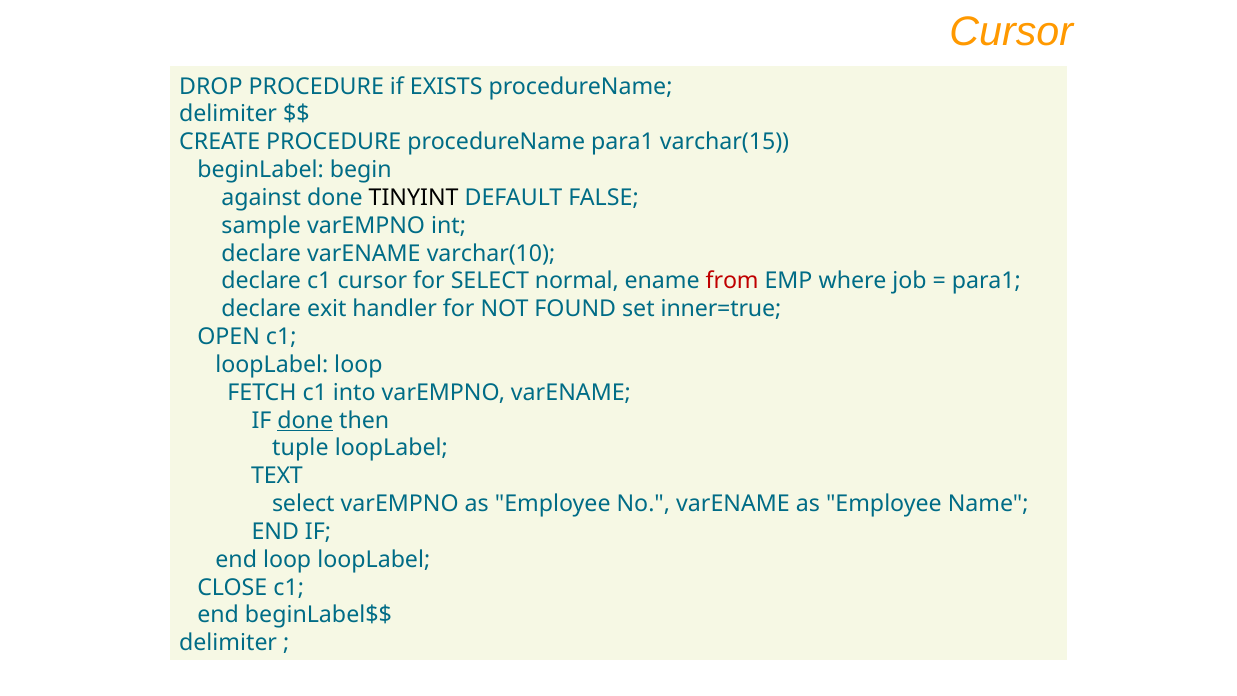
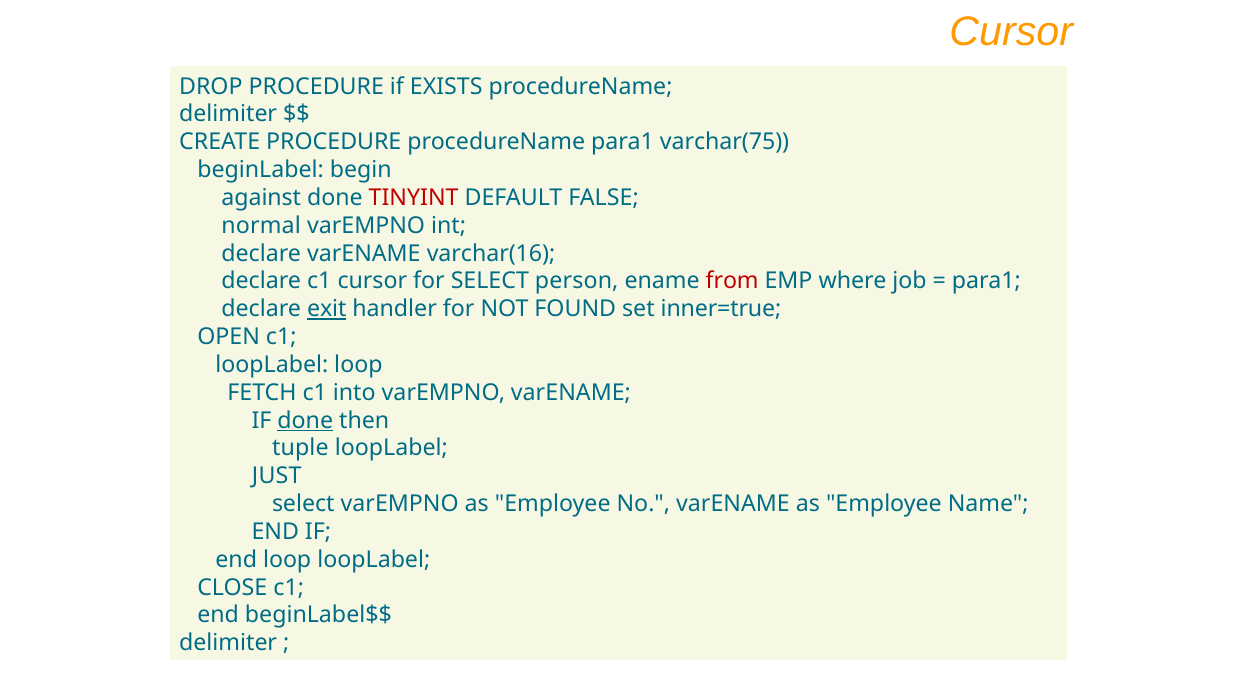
varchar(15: varchar(15 -> varchar(75 (725, 142)
TINYINT colour: black -> red (414, 198)
sample: sample -> normal (261, 225)
varchar(10: varchar(10 -> varchar(16 (491, 253)
normal: normal -> person (577, 281)
exit underline: none -> present (327, 309)
TEXT: TEXT -> JUST (277, 476)
